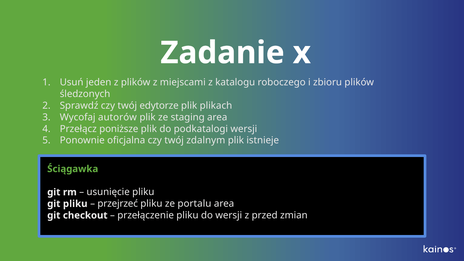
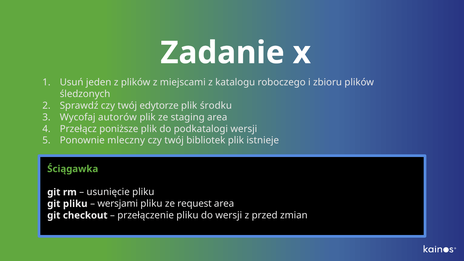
plikach: plikach -> środku (216, 106)
oficjalna: oficjalna -> mleczny (126, 140)
zdalnym: zdalnym -> bibliotek (206, 140)
przejrzeć: przejrzeć -> wersjami (118, 204)
portalu: portalu -> request (195, 204)
